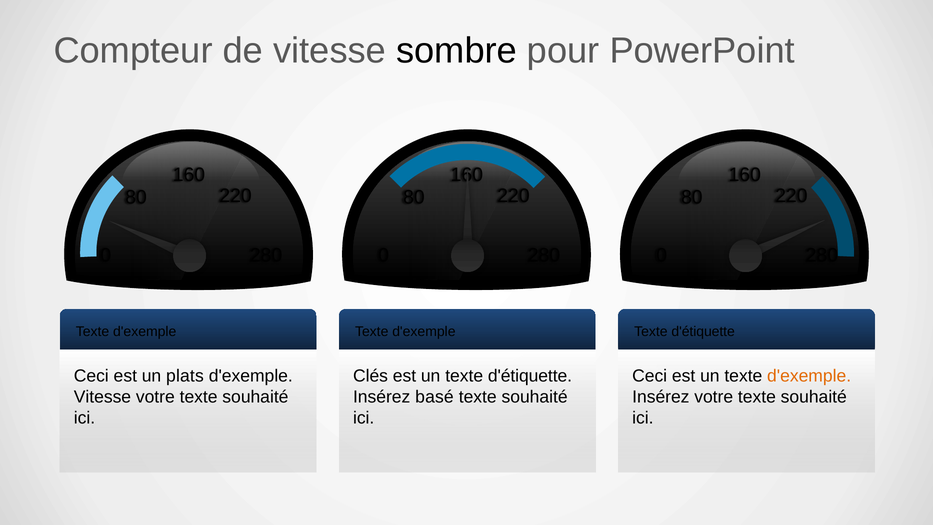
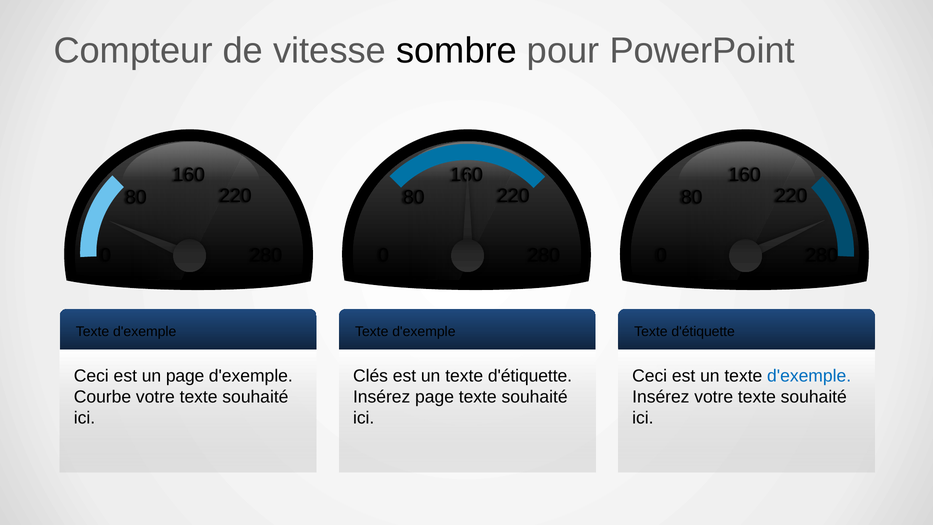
un plats: plats -> page (185, 376)
d'exemple colour: orange -> blue (809, 376)
Vitesse: Vitesse -> Courbe (102, 397)
Insérez basé: basé -> page (435, 397)
